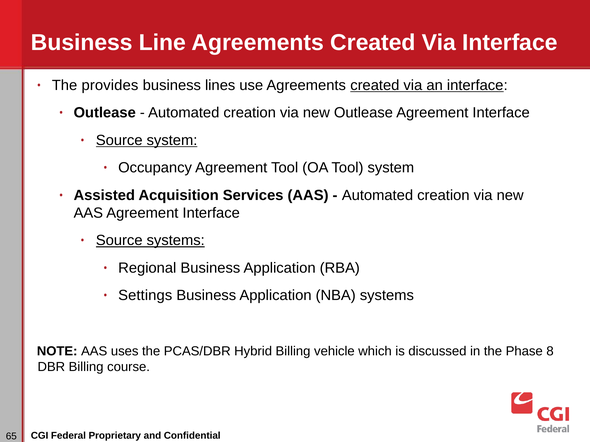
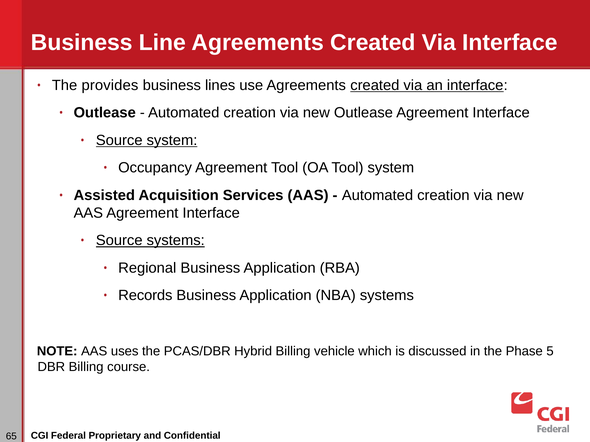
Settings: Settings -> Records (145, 296)
8: 8 -> 5 (550, 352)
